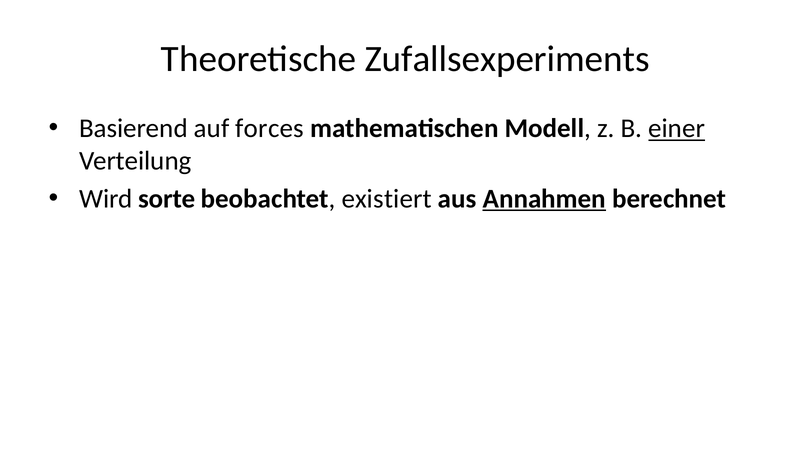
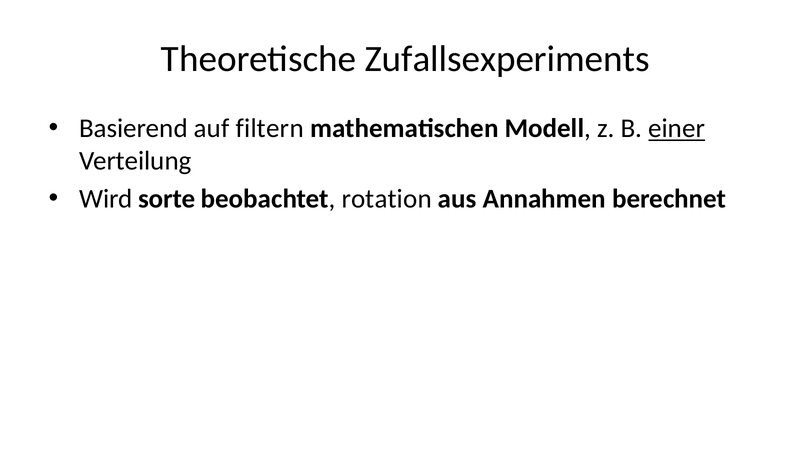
forces: forces -> filtern (270, 129)
existiert: existiert -> rotation (387, 199)
Annahmen underline: present -> none (544, 199)
